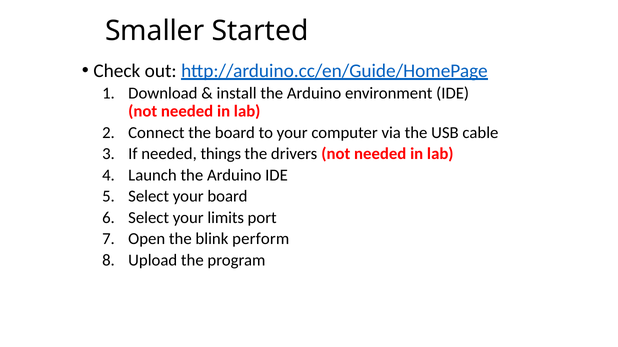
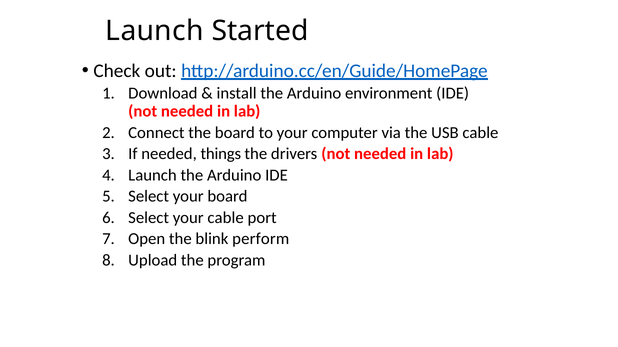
Smaller: Smaller -> Launch (155, 31)
your limits: limits -> cable (226, 218)
